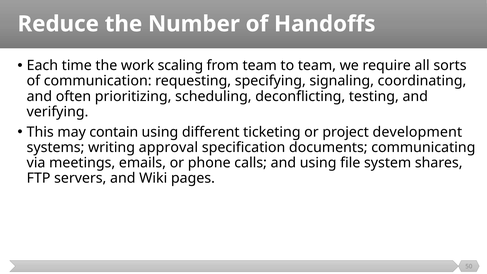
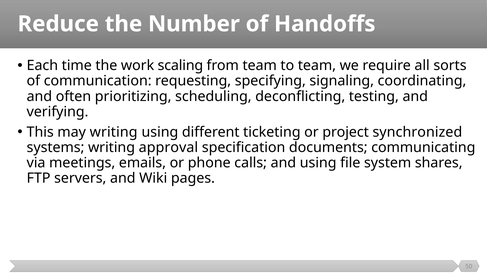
may contain: contain -> writing (114, 132)
development: development -> synchronized (417, 132)
